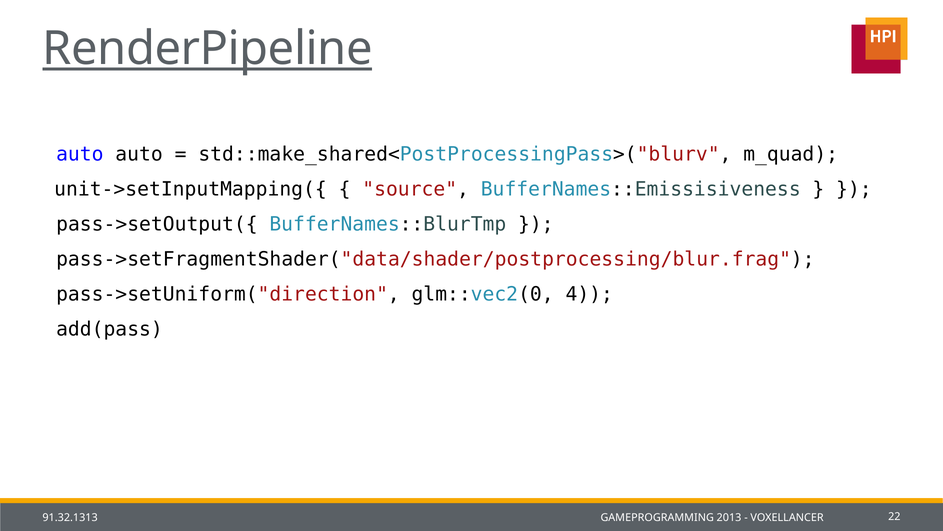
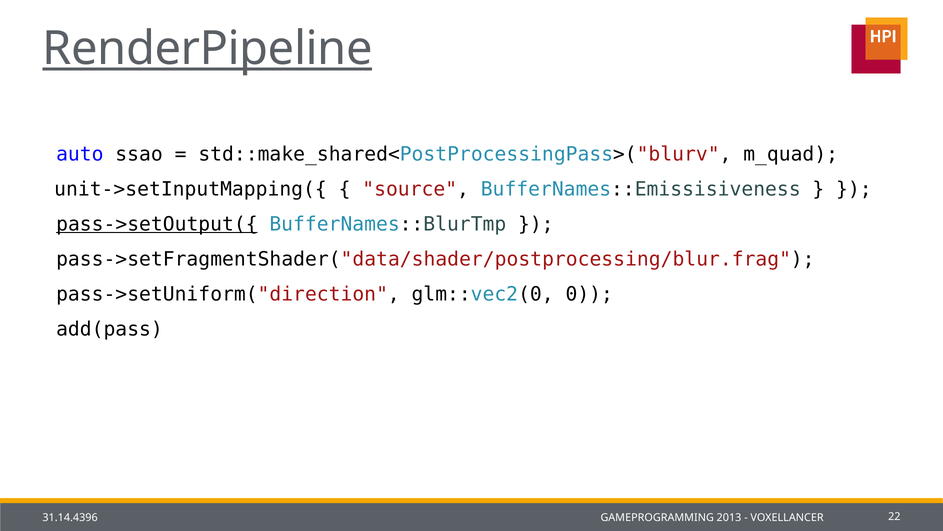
auto auto: auto -> ssao (139, 154)
pass->setOutput({ underline: none -> present (157, 224)
4: 4 -> 0 (589, 294)
91.32.1313: 91.32.1313 -> 31.14.4396 (70, 517)
